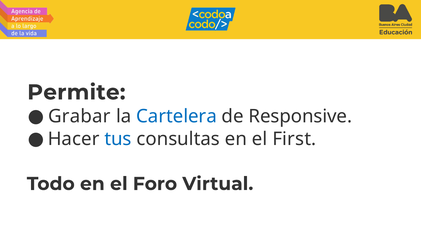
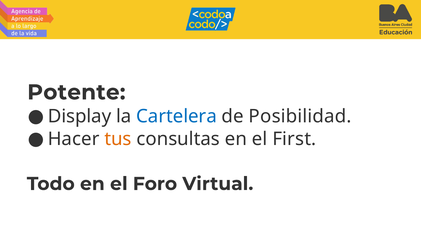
Permite: Permite -> Potente (76, 92)
Grabar: Grabar -> Display (80, 116)
Responsive: Responsive -> Posibilidad (300, 116)
tus colour: blue -> orange (118, 139)
